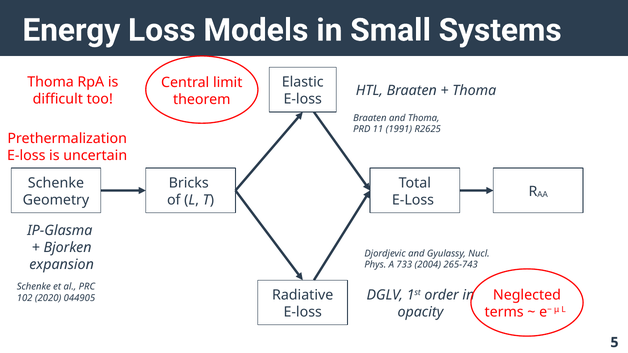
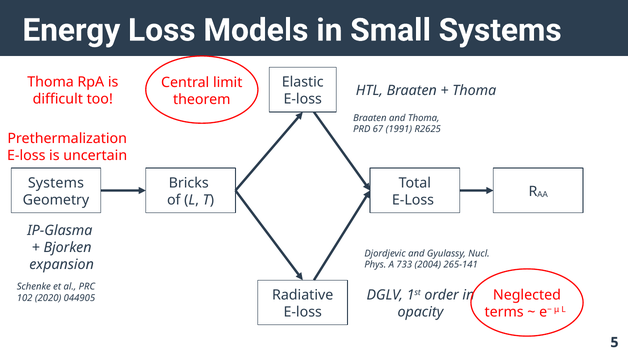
11: 11 -> 67 (378, 129)
Schenke: Schenke -> Systems (56, 183)
265-743: 265-743 -> 265-141 (461, 265)
